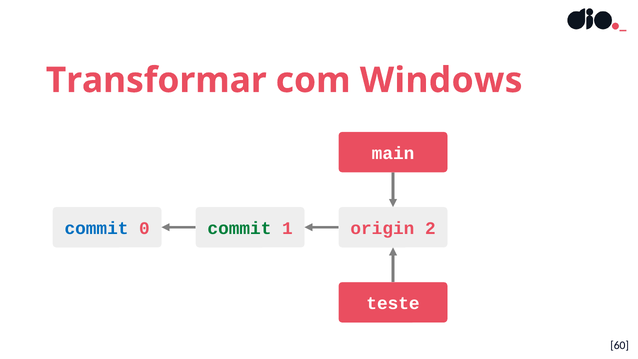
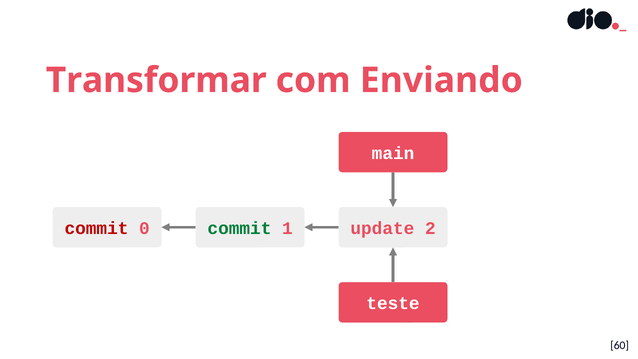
Windows: Windows -> Enviando (441, 80)
commit colour: blue -> red (96, 228)
origin: origin -> update (382, 228)
